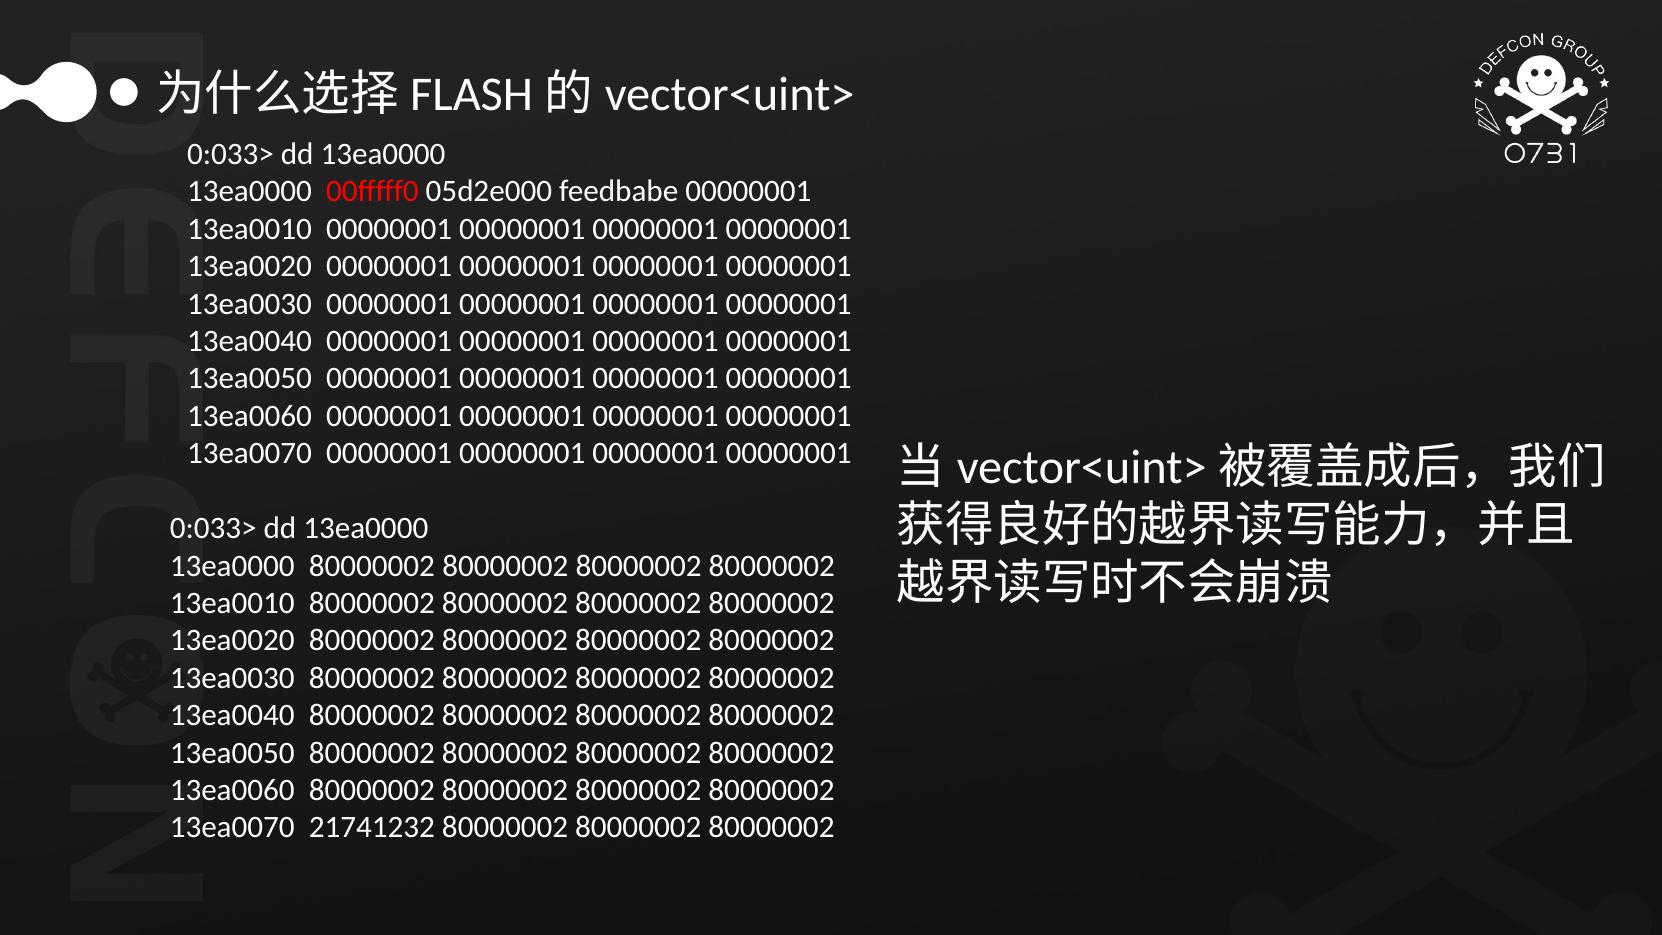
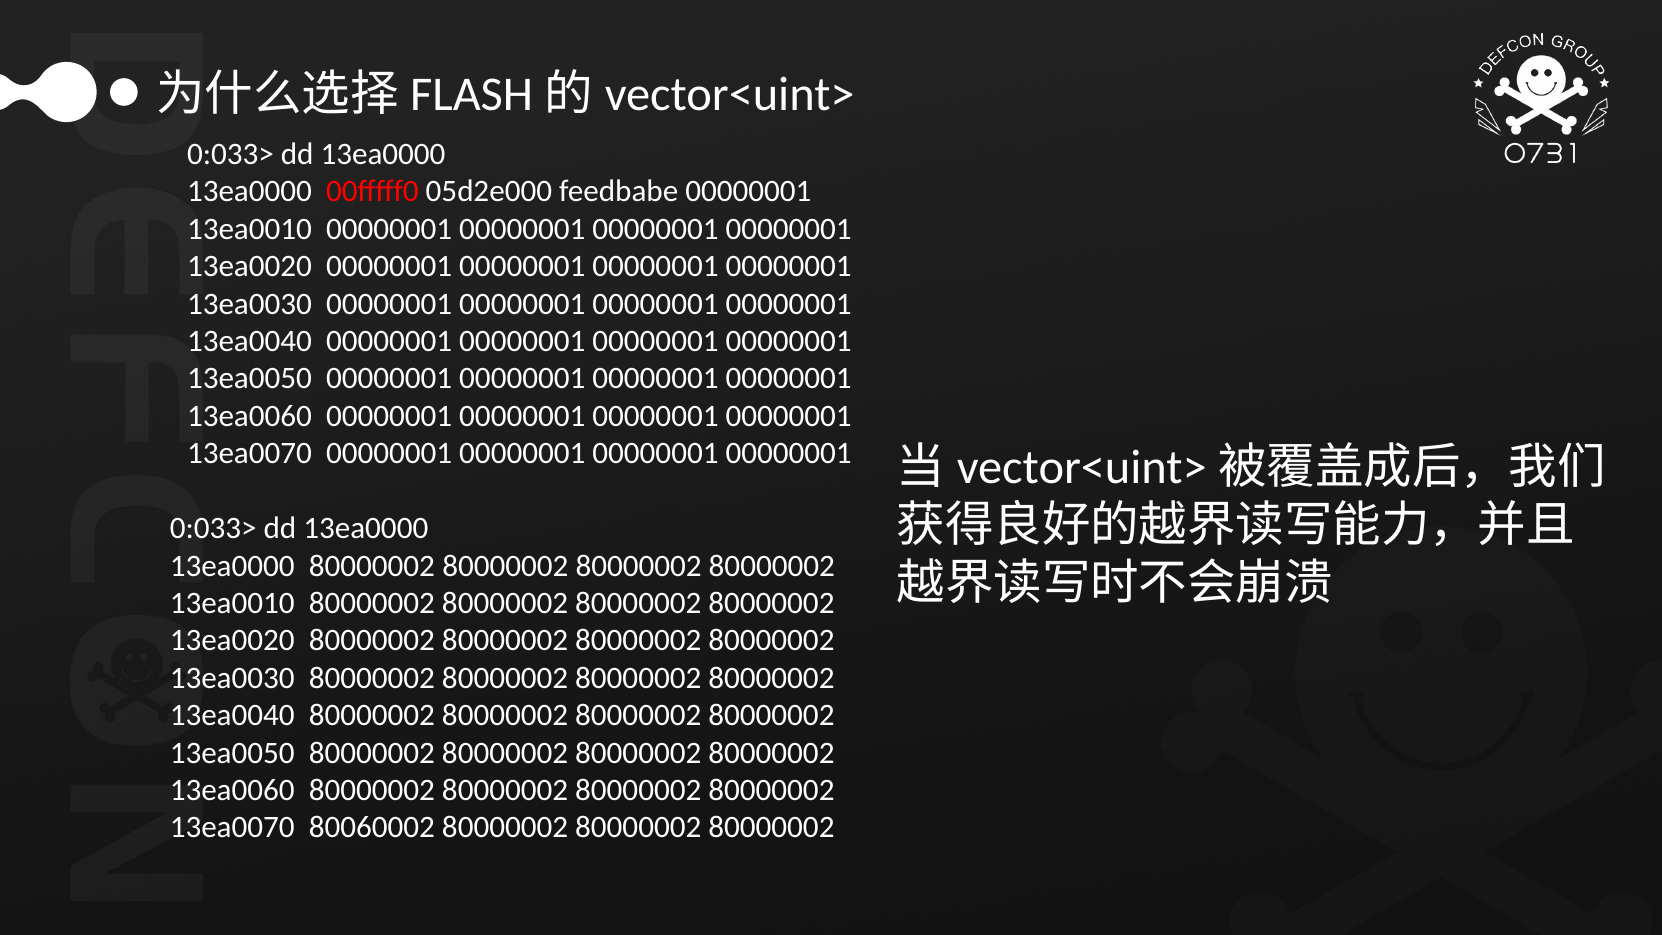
21741232: 21741232 -> 80060002 (372, 828)
